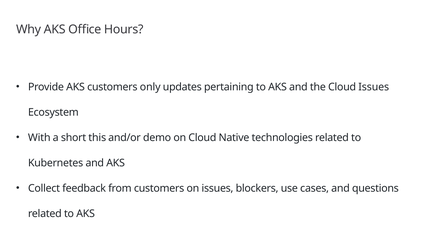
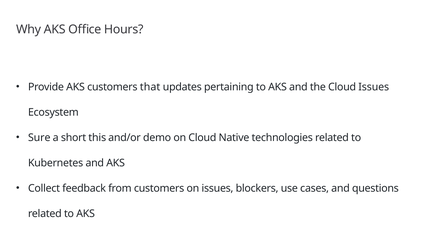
only: only -> that (150, 87)
With: With -> Sure (39, 138)
